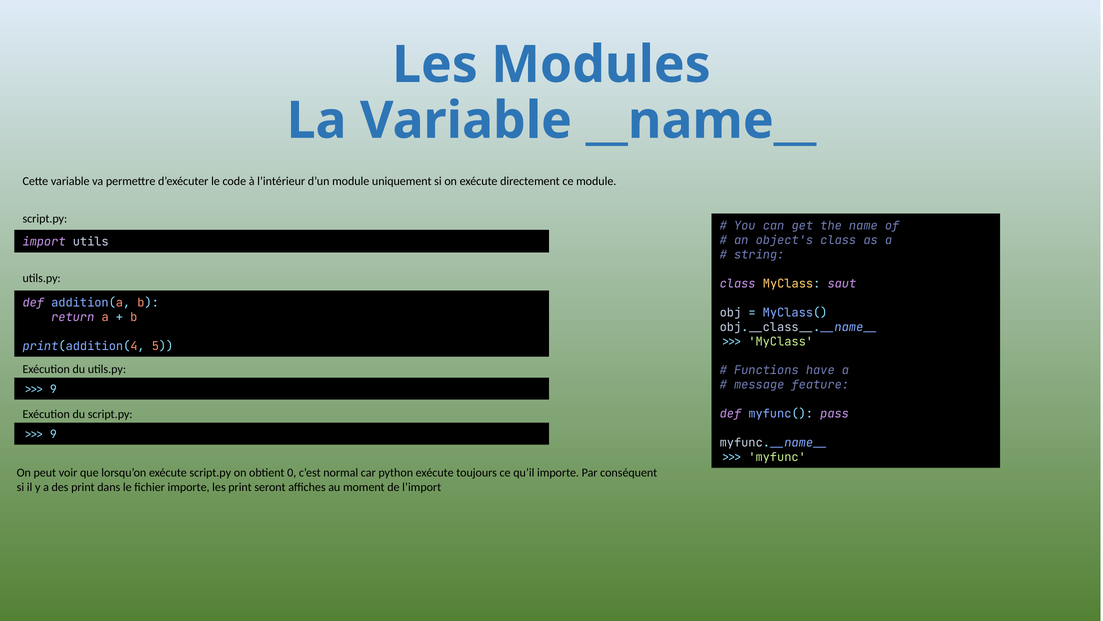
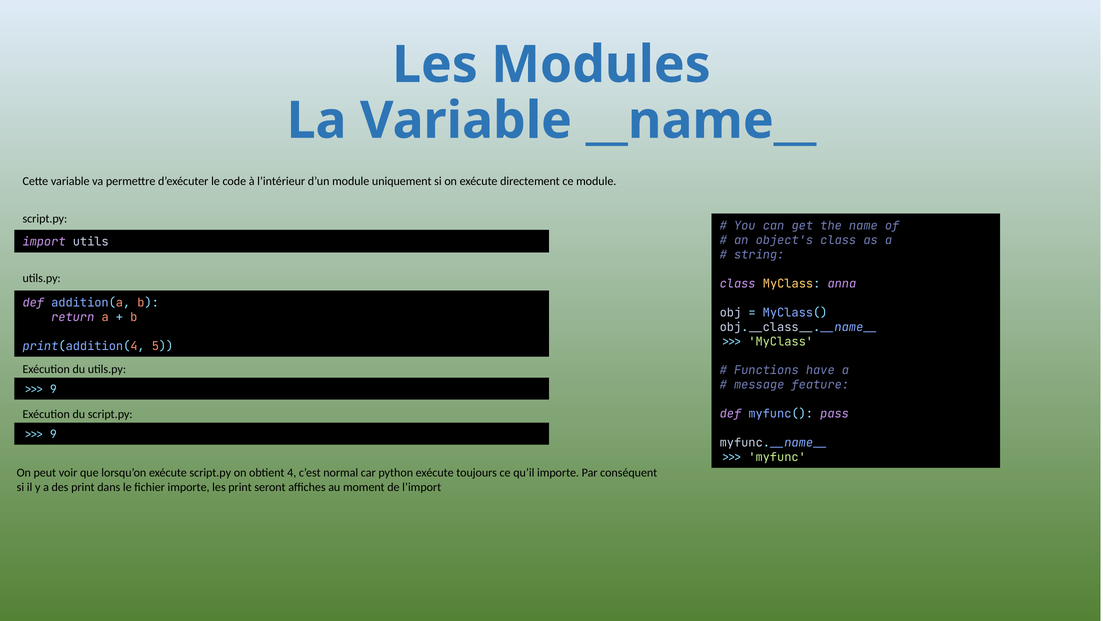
saut: saut -> anna (842, 283)
0: 0 -> 4 (292, 472)
